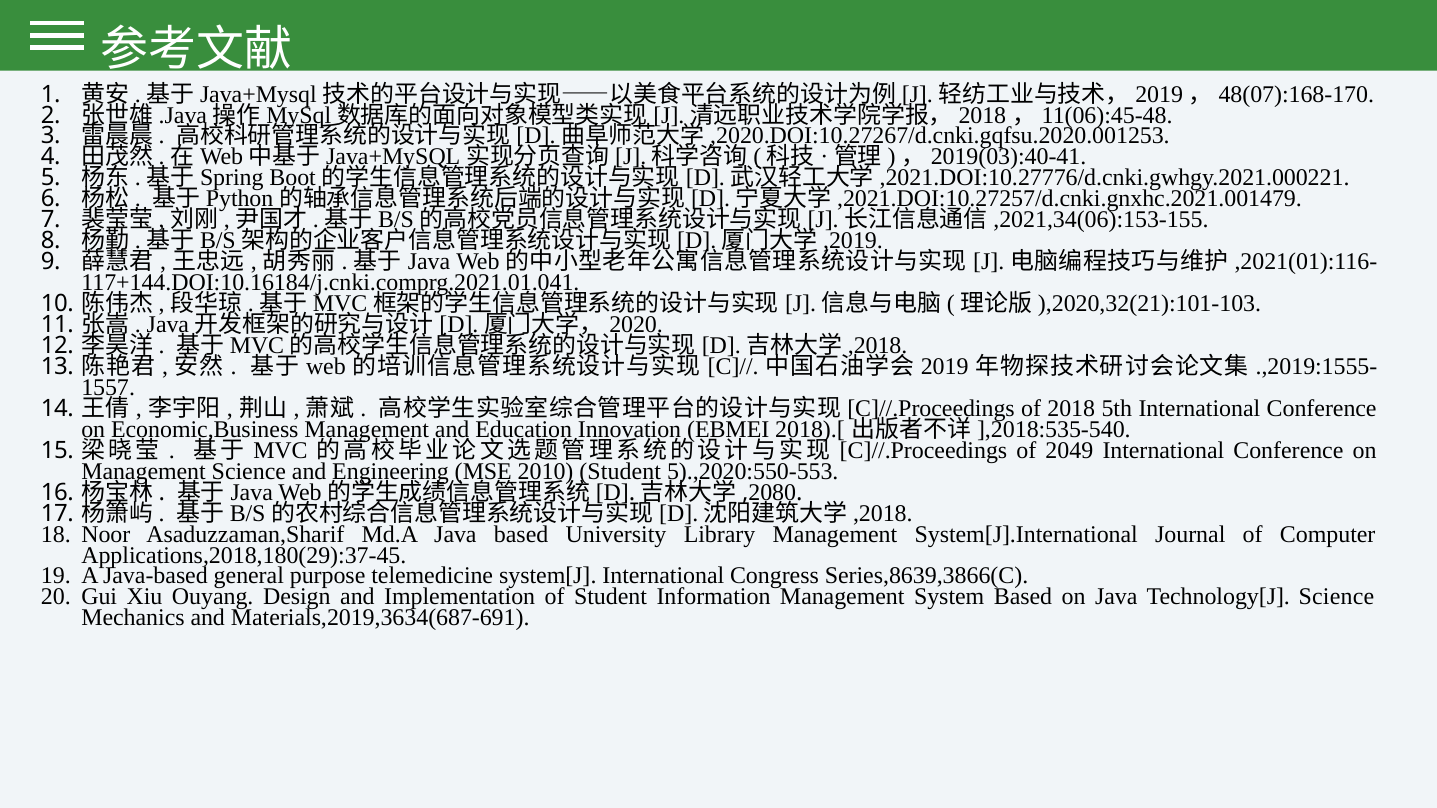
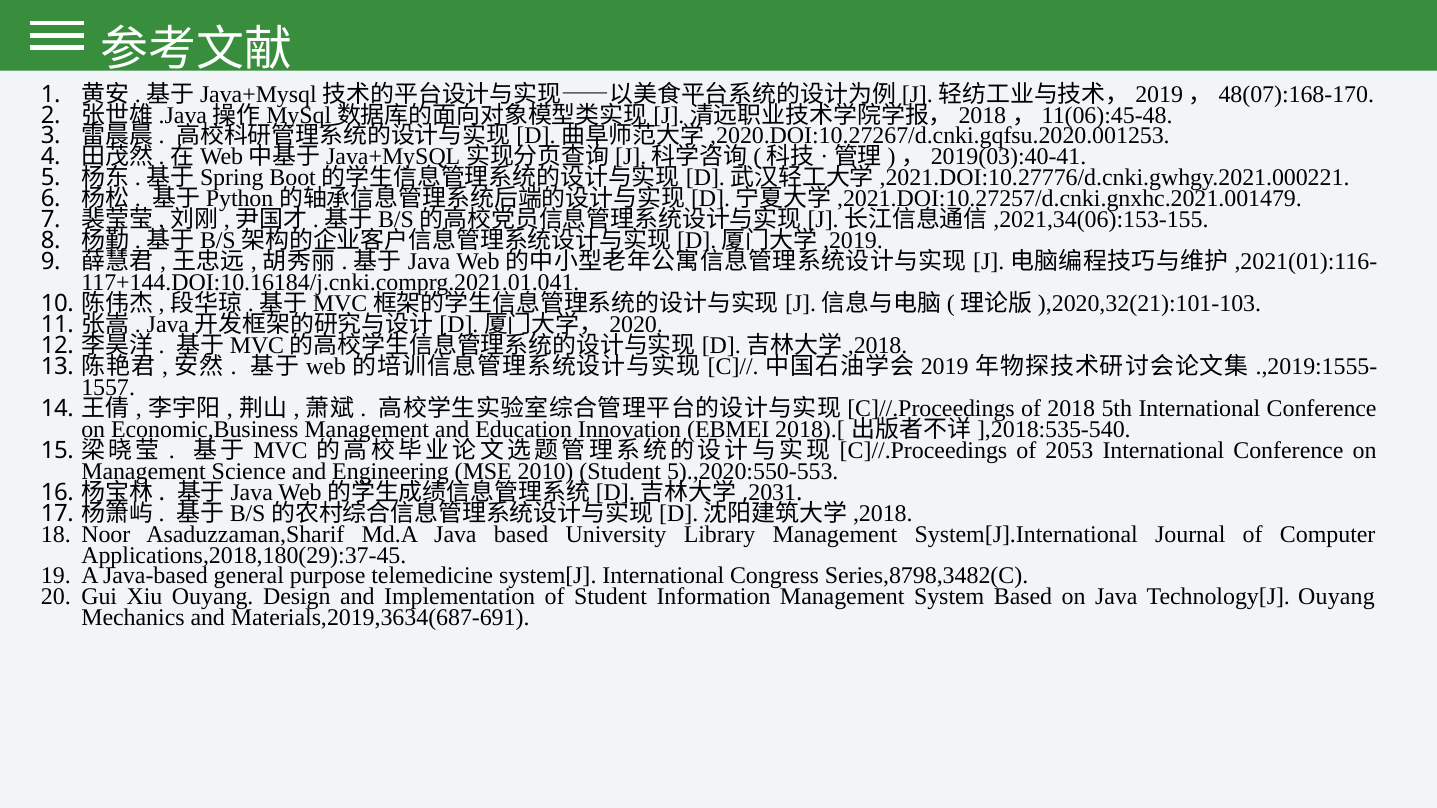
2049: 2049 -> 2053 (1069, 451)
2080: 2080 -> 2031 (772, 492)
Series,8639,3866(C: Series,8639,3866(C -> Series,8798,3482(C (927, 576)
Technology[J Science: Science -> Ouyang (1336, 597)
